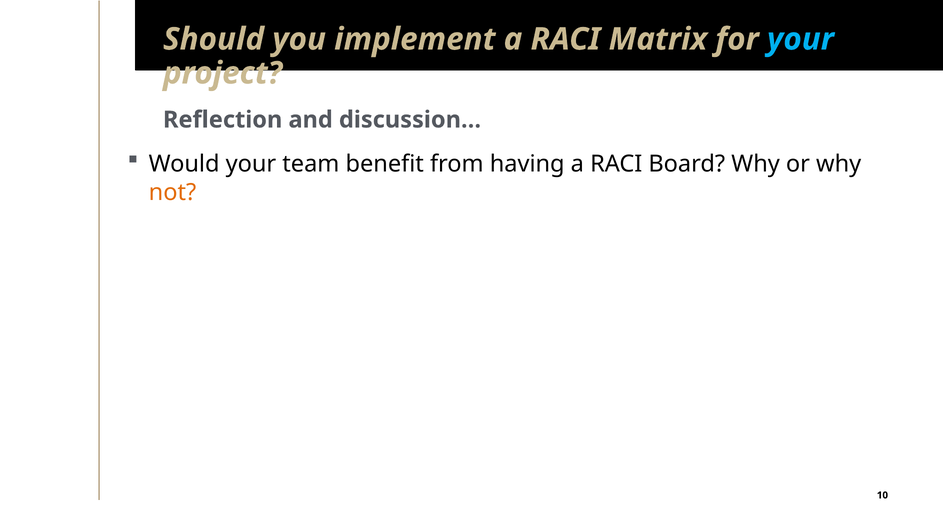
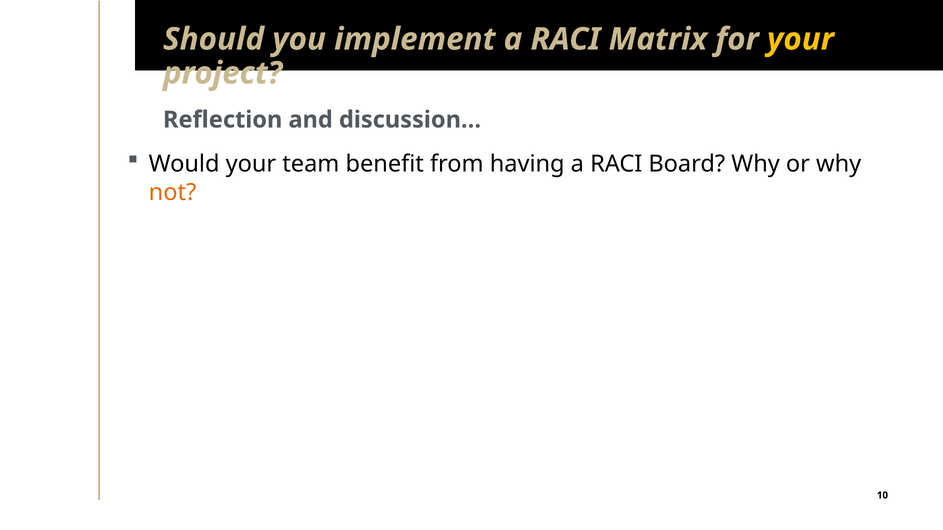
your colour: light blue -> yellow (801, 39)
